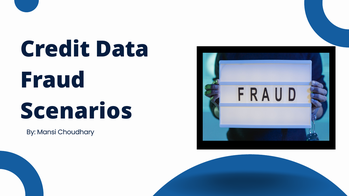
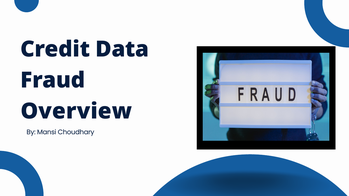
Scenarios: Scenarios -> Overview (76, 112)
